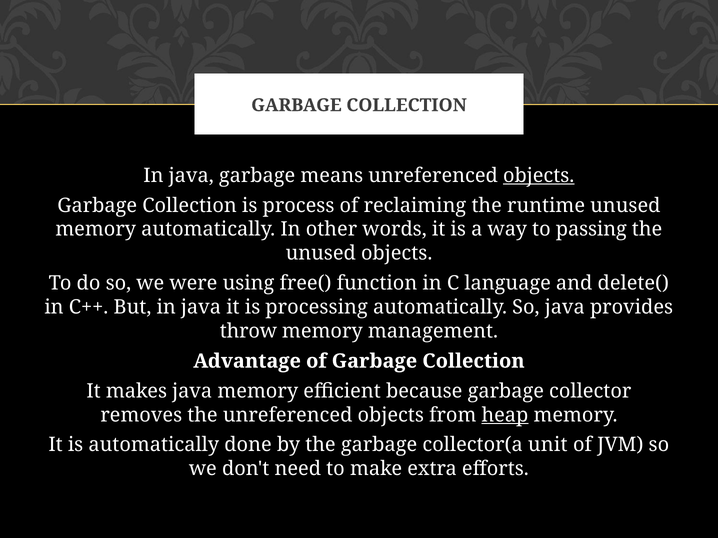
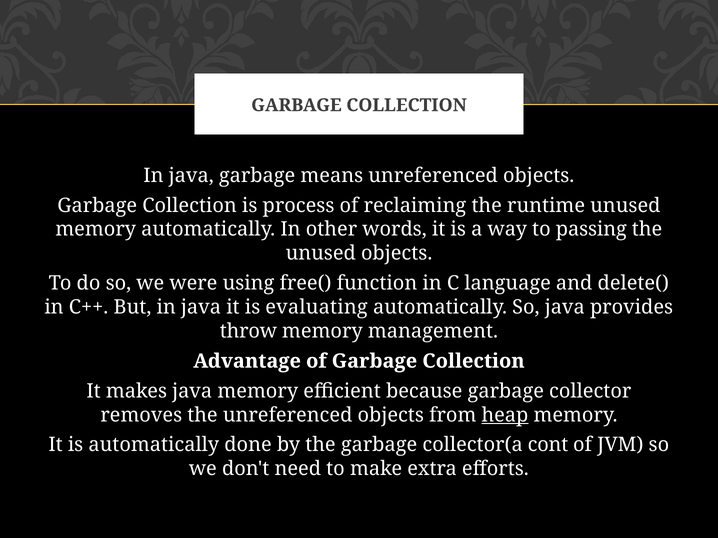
objects underline: present -> none (539, 176)
processing: processing -> evaluating (317, 307)
unit: unit -> cont (548, 445)
